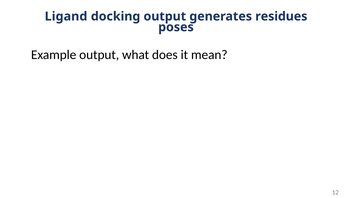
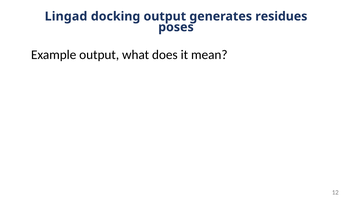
Ligand: Ligand -> Lingad (66, 16)
